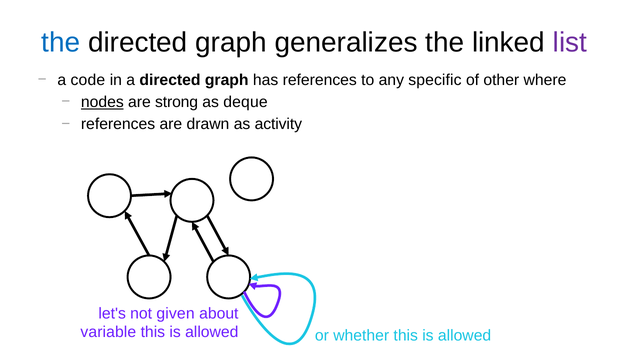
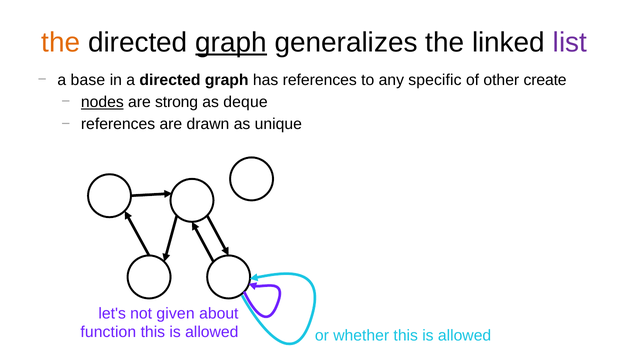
the colour: blue -> orange (61, 42)
graph underline: none -> present (231, 42)
code: code -> base (88, 80)
where: where -> create (545, 80)
activity: activity -> unique (278, 124)
variable: variable -> function (108, 332)
